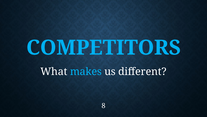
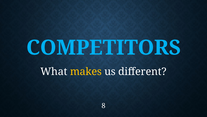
makes colour: light blue -> yellow (86, 71)
